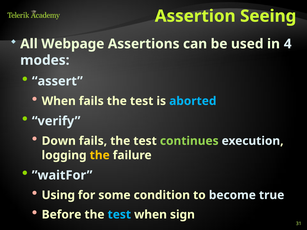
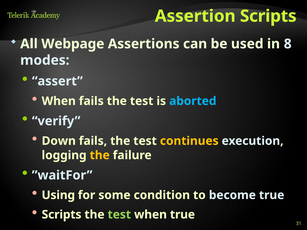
Assertion Seeing: Seeing -> Scripts (268, 16)
4: 4 -> 8 (288, 44)
continues colour: light green -> yellow (189, 141)
Before: Before -> Scripts (62, 215)
test colour: light blue -> light green (119, 215)
when sign: sign -> true (182, 215)
